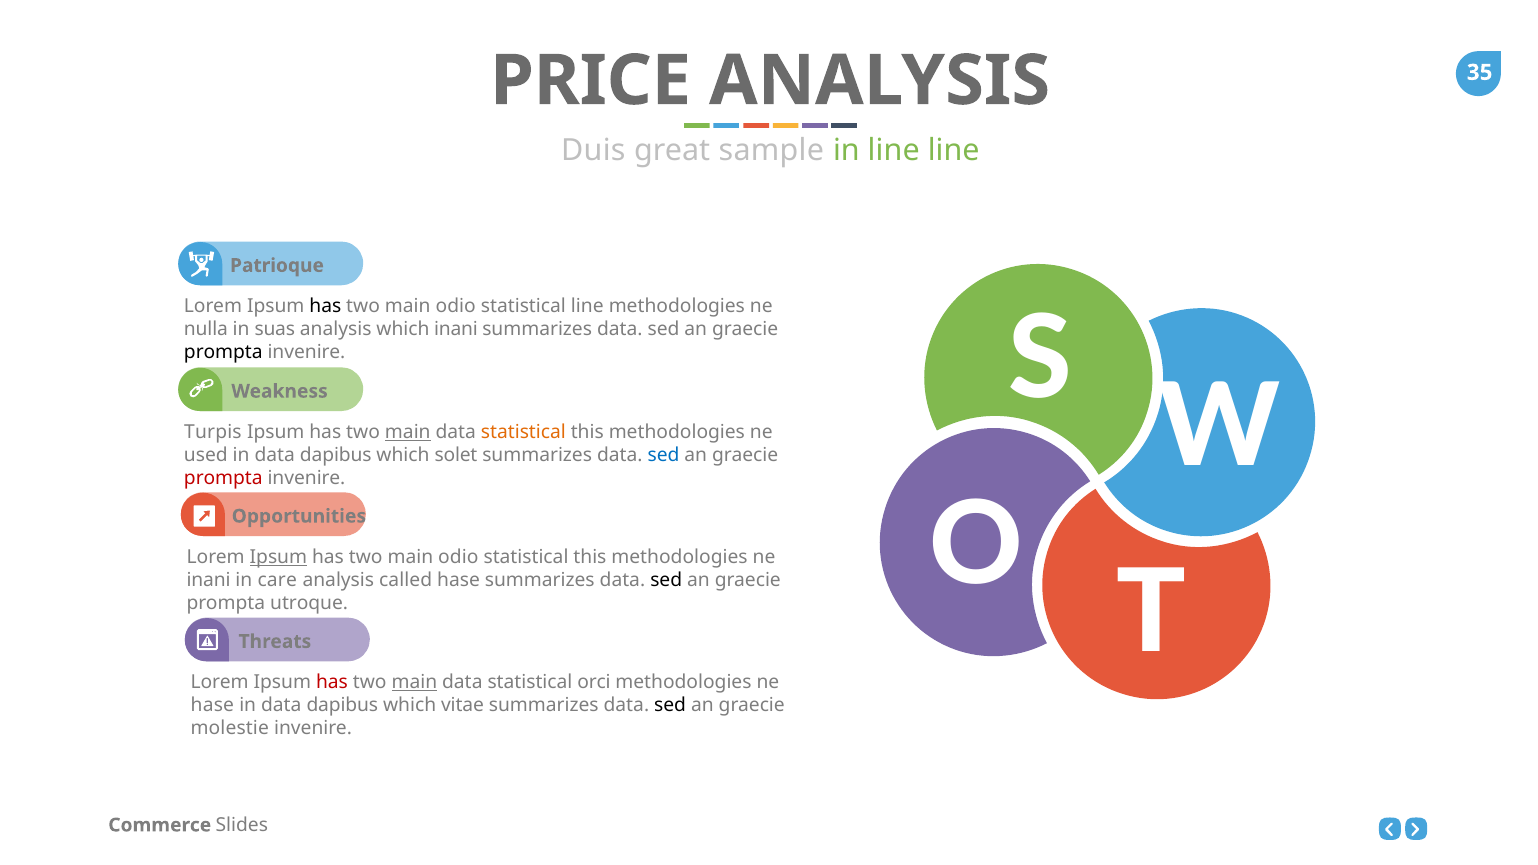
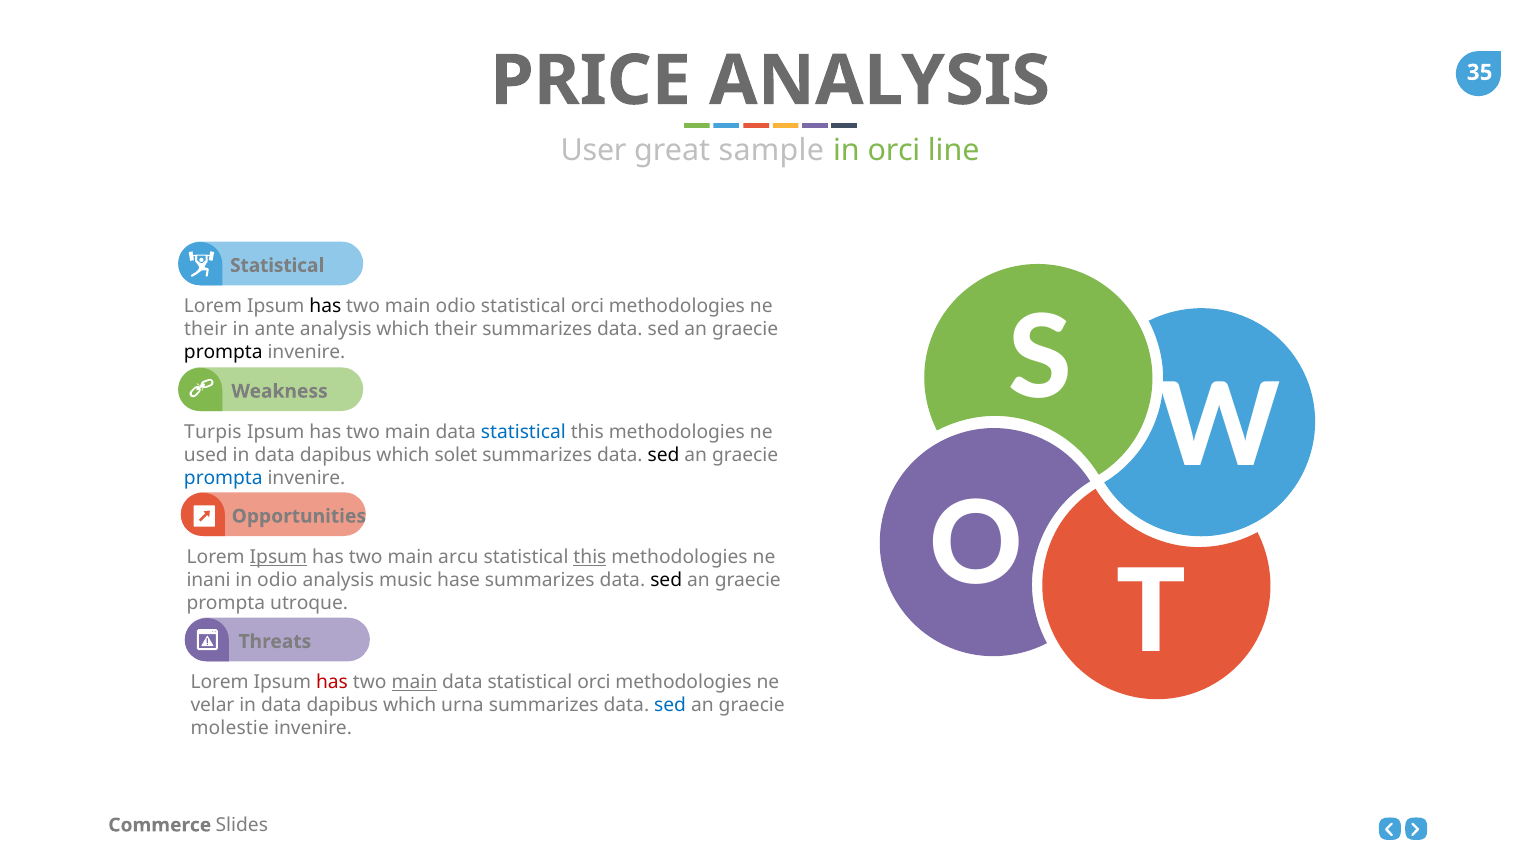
Duis: Duis -> User (594, 150)
in line: line -> orci (894, 150)
Patrioque: Patrioque -> Statistical (277, 266)
line: line -> orci (587, 307)
nulla: nulla -> their (206, 330)
suas: suas -> ante (275, 330)
which inani: inani -> their (456, 330)
main underline: present -> none (408, 432)
statistical colour: orange -> blue (523, 432)
sed colour: blue -> black (664, 455)
prompta colour: red -> blue (223, 478)
odio: odio -> arcu (458, 557)
this underline: none -> present (590, 557)
in care: care -> odio (277, 580)
called: called -> music (406, 580)
hase: hase -> velar (213, 706)
vitae: vitae -> urna (462, 706)
sed colour: black -> blue (670, 706)
